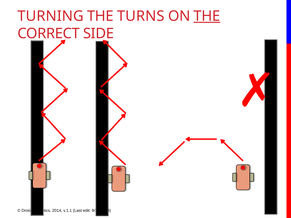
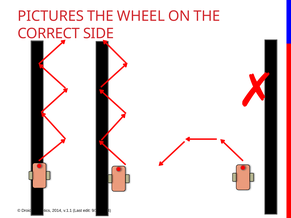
TURNING: TURNING -> PICTURES (51, 16)
TURNS: TURNS -> WHEEL (141, 16)
THE underline: present -> none (207, 16)
